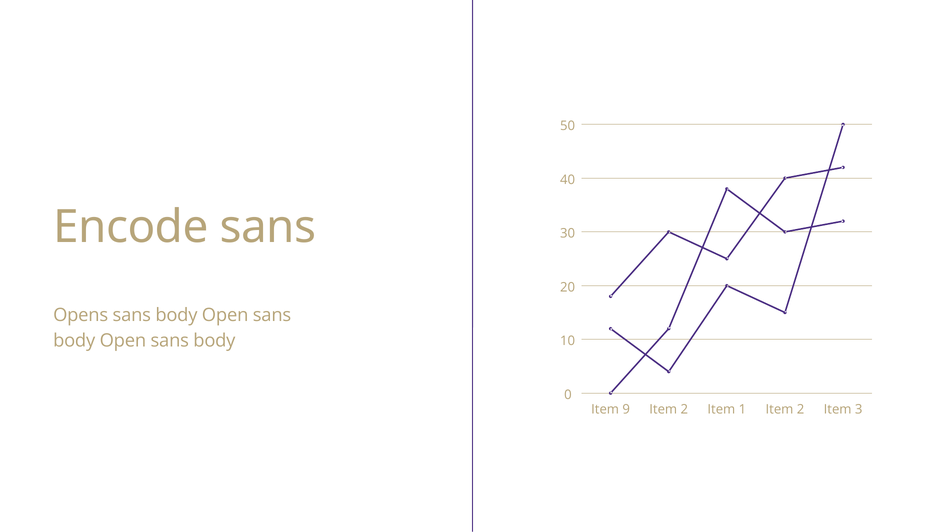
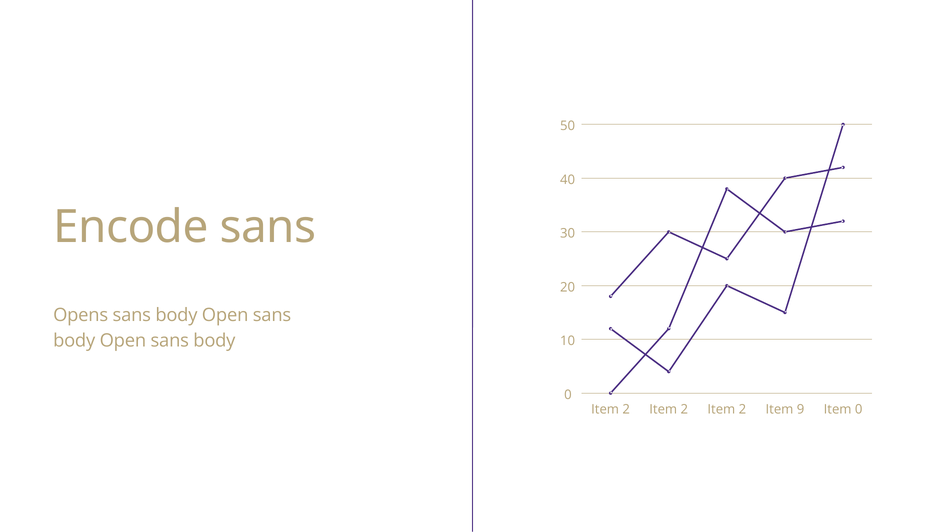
9: 9 -> 2 (626, 409)
1: 1 -> 2 (742, 409)
2: 2 -> 9 (801, 409)
Item 3: 3 -> 0 (859, 409)
